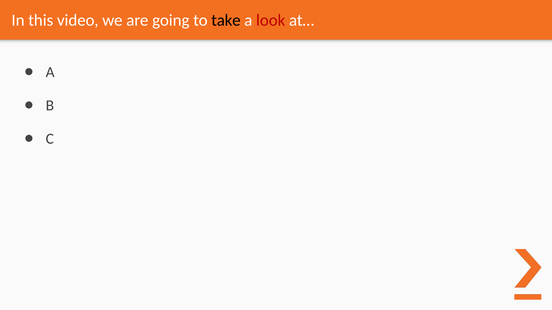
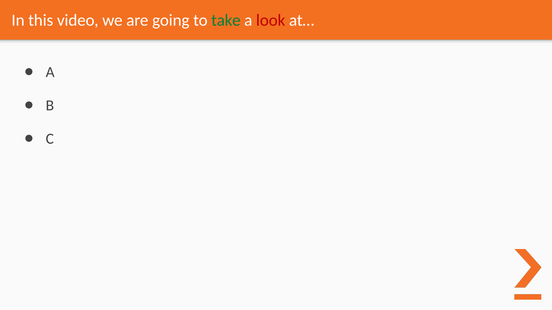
take colour: black -> green (226, 20)
